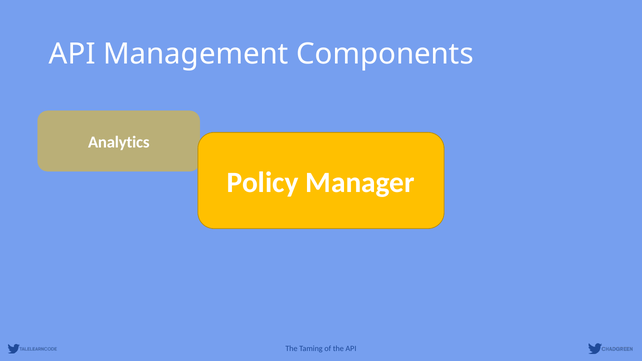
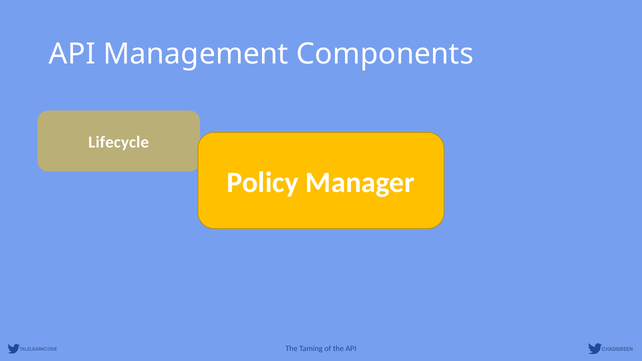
Analytics: Analytics -> Lifecycle (119, 142)
